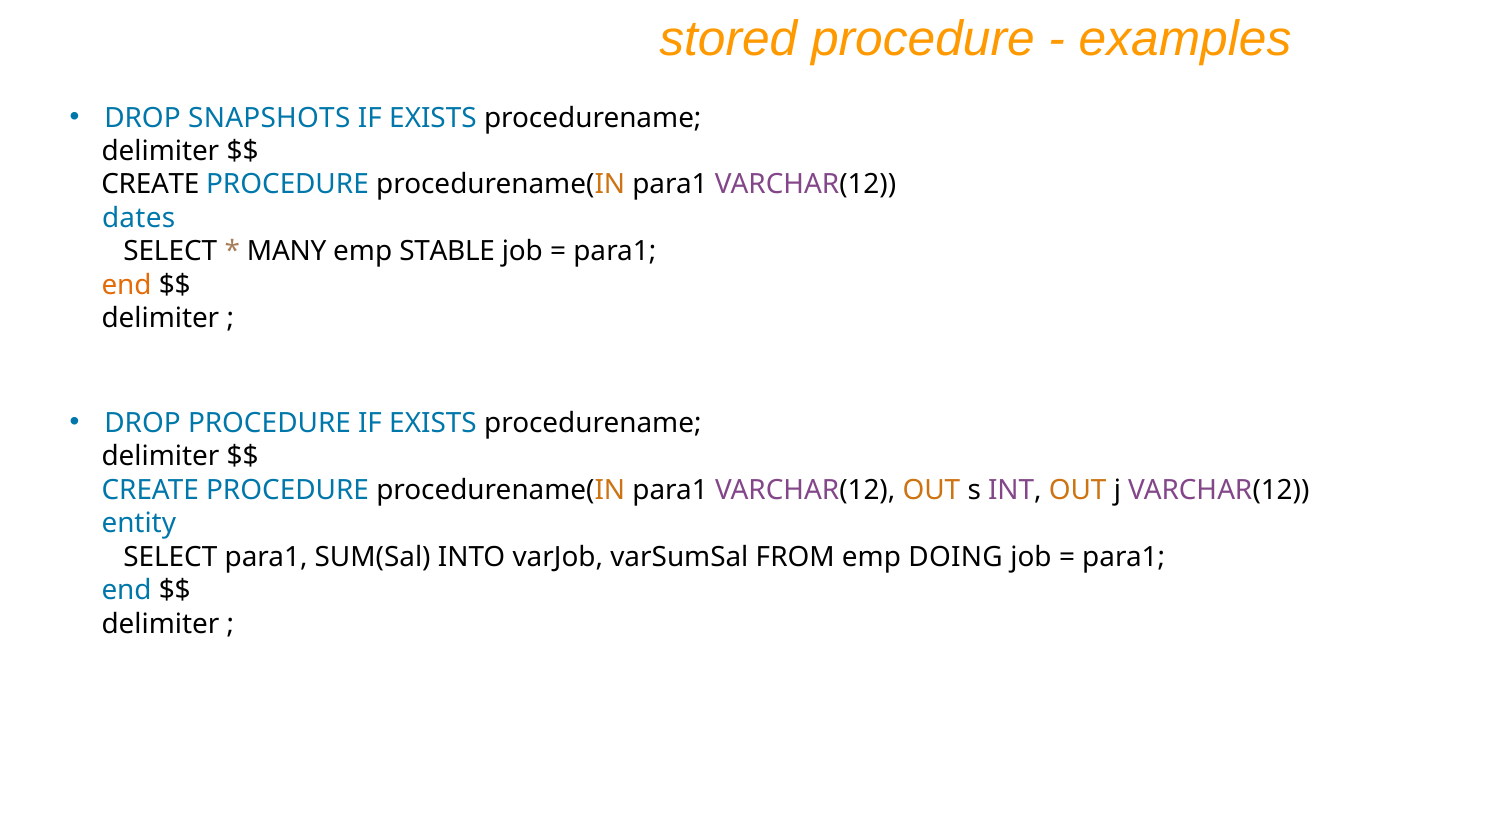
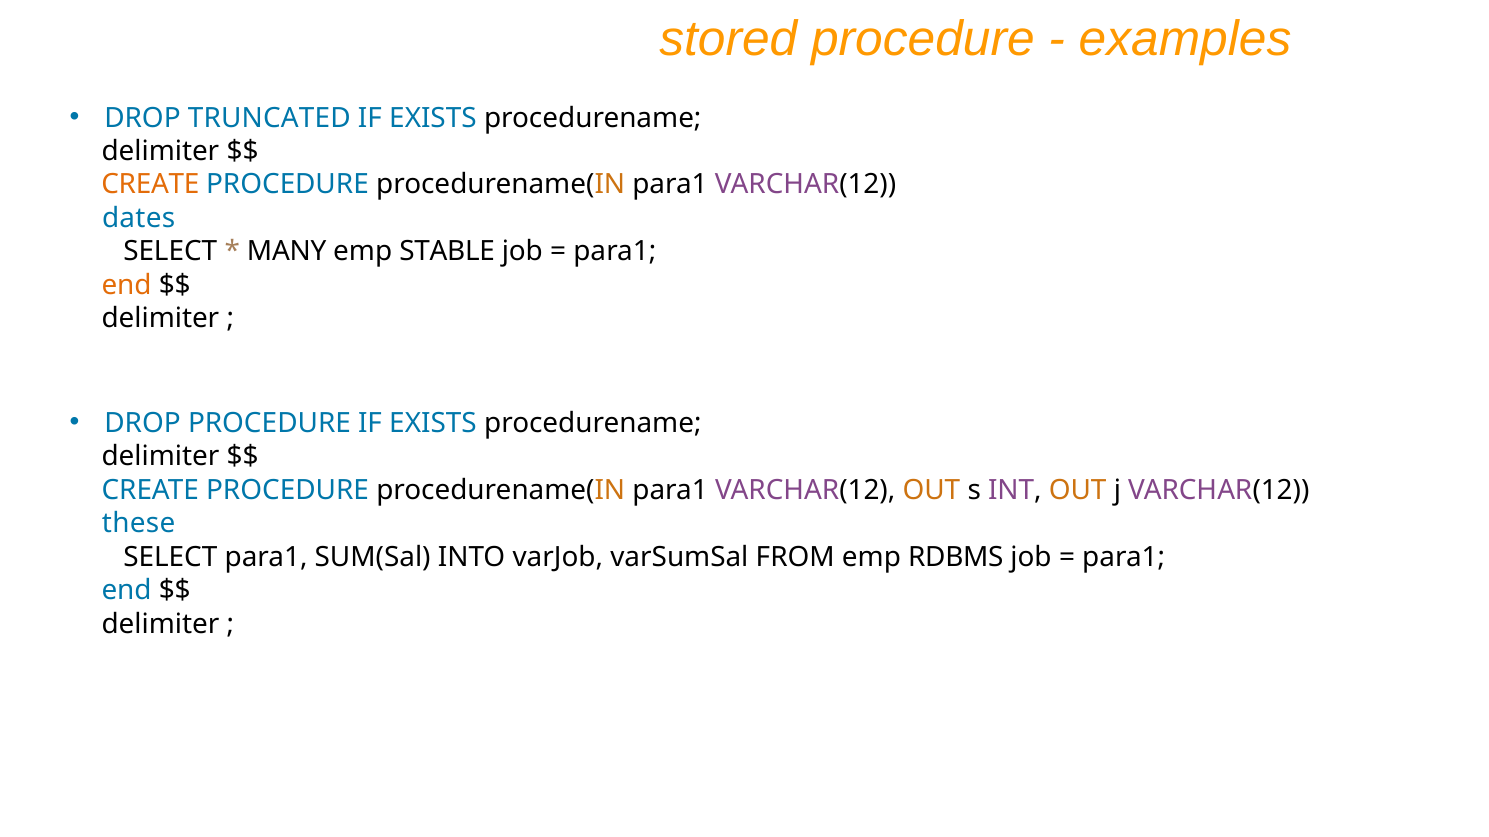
SNAPSHOTS: SNAPSHOTS -> TRUNCATED (269, 118)
CREATE colour: black -> orange (150, 185)
entity: entity -> these (139, 524)
DOING: DOING -> RDBMS (956, 558)
